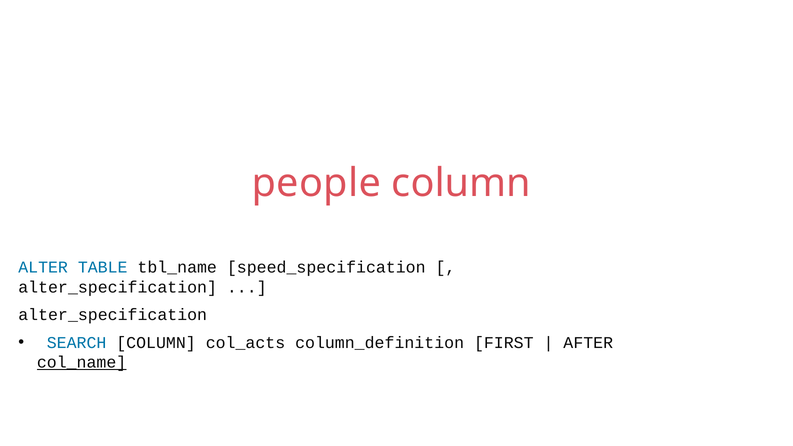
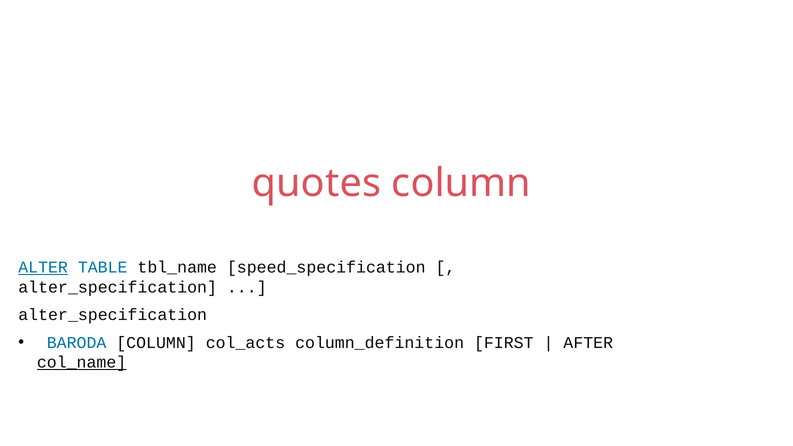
people: people -> quotes (316, 183)
ALTER underline: none -> present (43, 267)
SEARCH: SEARCH -> BARODA (77, 343)
